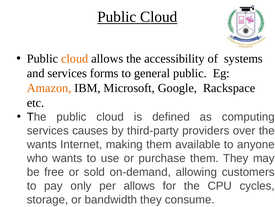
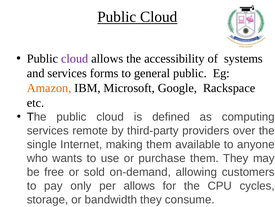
cloud colour: orange -> purple (75, 58)
causes: causes -> remote (90, 130)
wants: wants -> single (42, 144)
